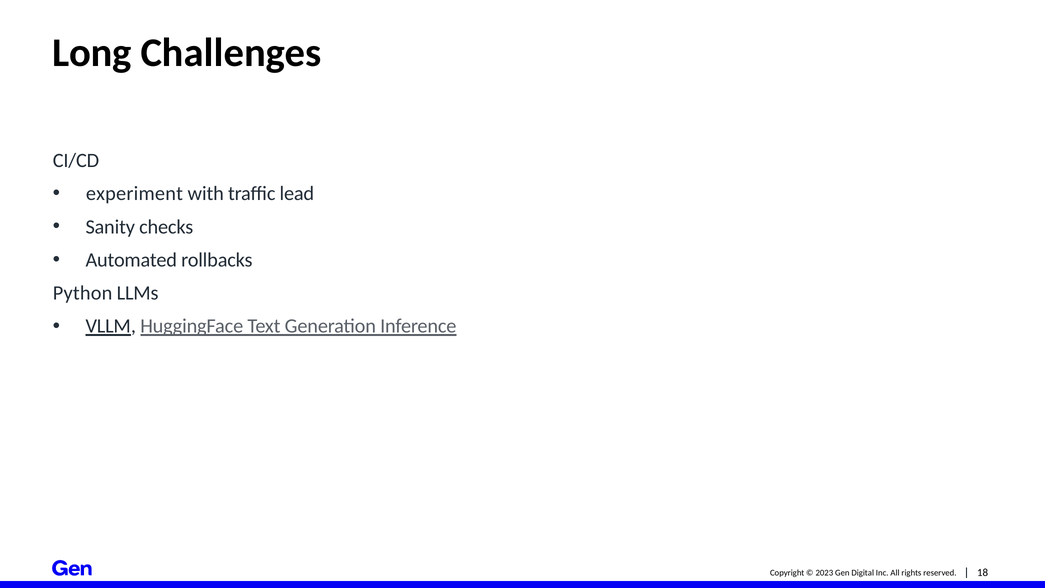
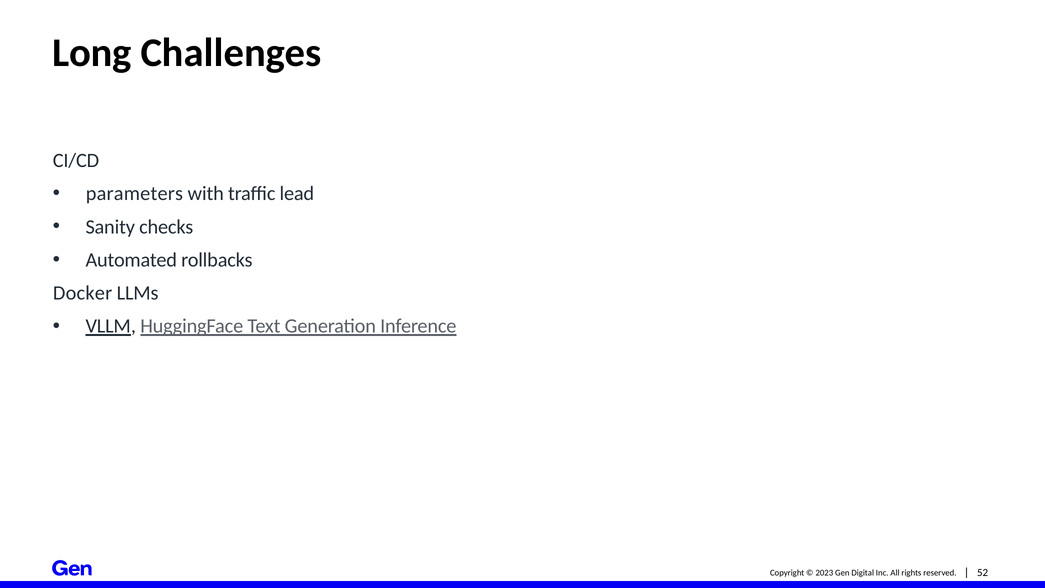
experiment: experiment -> parameters (134, 194)
Python: Python -> Docker (83, 293)
18: 18 -> 52 (983, 572)
